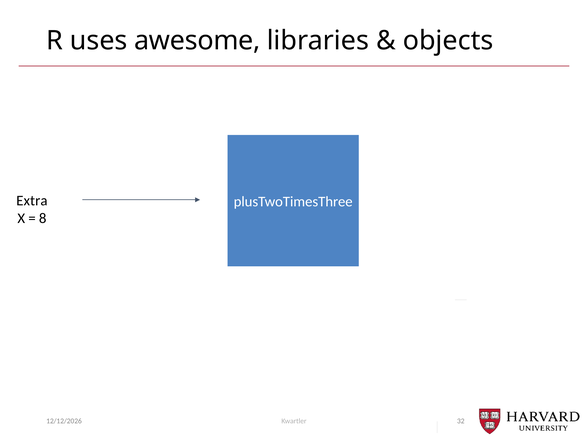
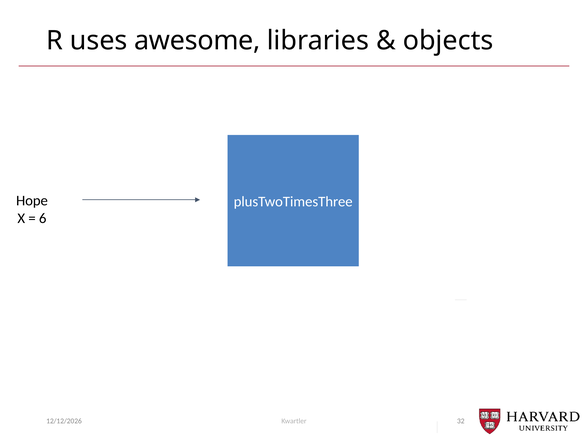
Extra: Extra -> Hope (32, 201)
8: 8 -> 6 (43, 218)
